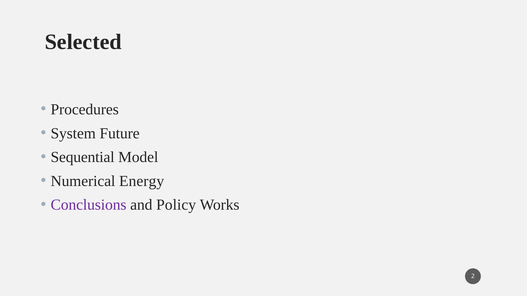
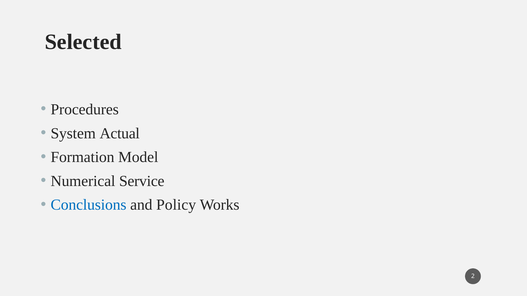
Future: Future -> Actual (120, 133)
Sequential: Sequential -> Formation (83, 157)
Energy: Energy -> Service (142, 181)
Conclusions colour: purple -> blue (89, 205)
